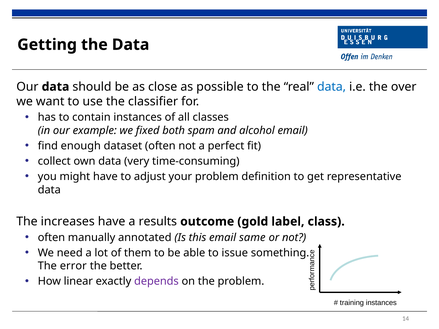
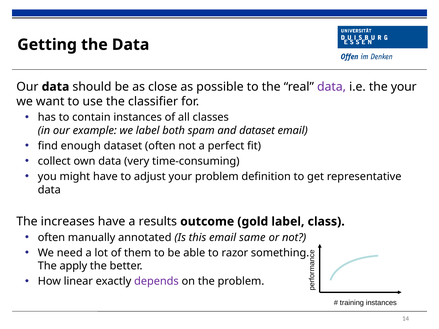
data colour: blue -> purple (332, 87)
the over: over -> your (404, 87)
we fixed: fixed -> label (148, 131)
and alcohol: alcohol -> dataset (257, 131)
issue: issue -> razor (235, 253)
error: error -> apply (73, 266)
